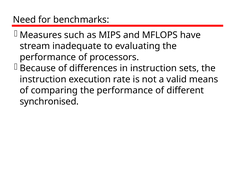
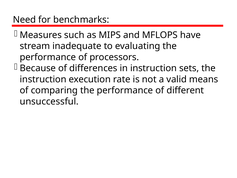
synchronised: synchronised -> unsuccessful (49, 101)
